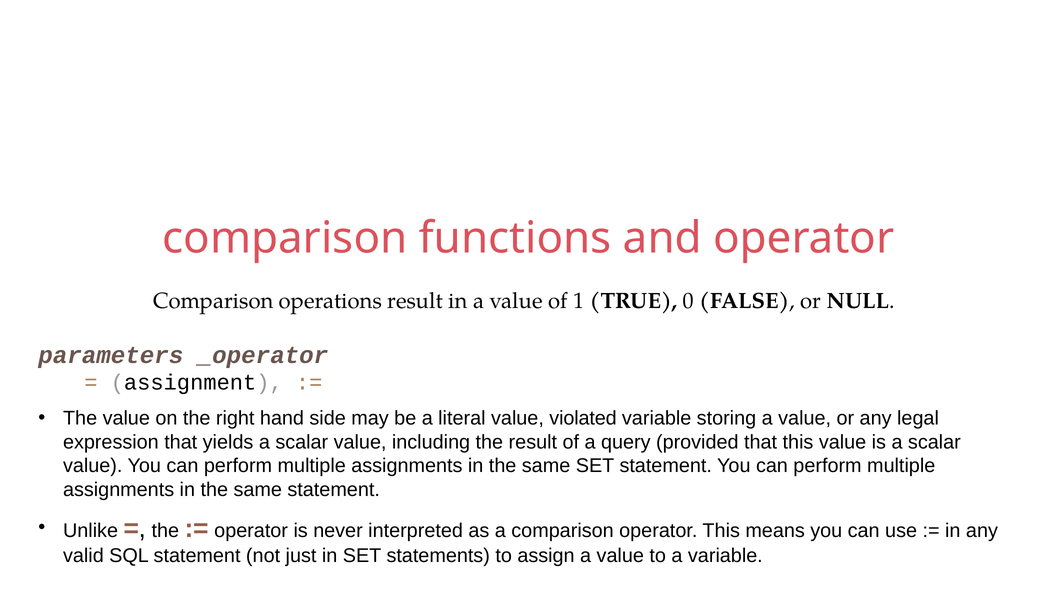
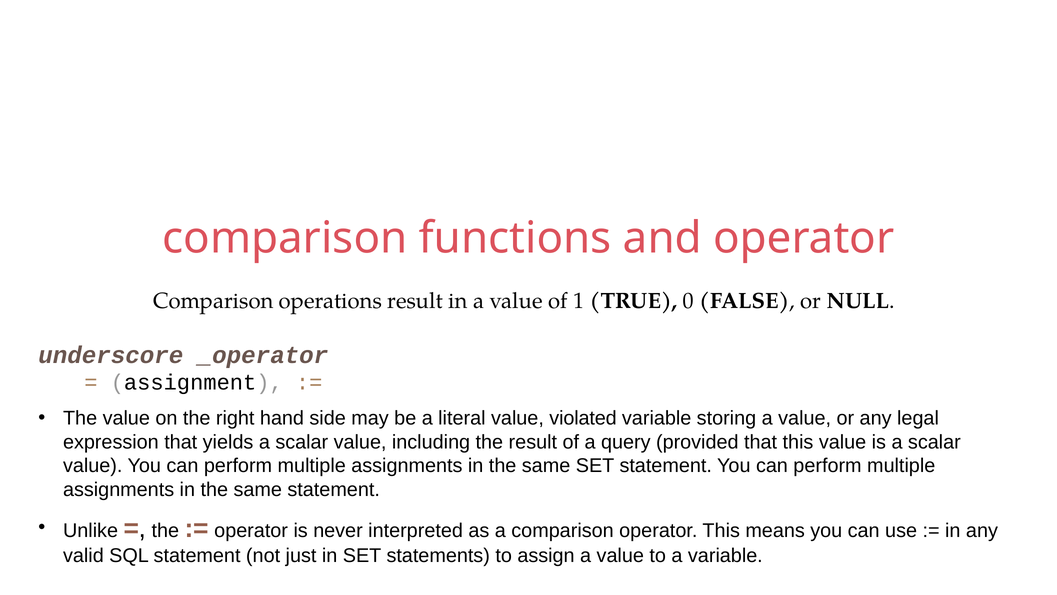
parameters: parameters -> underscore (111, 355)
